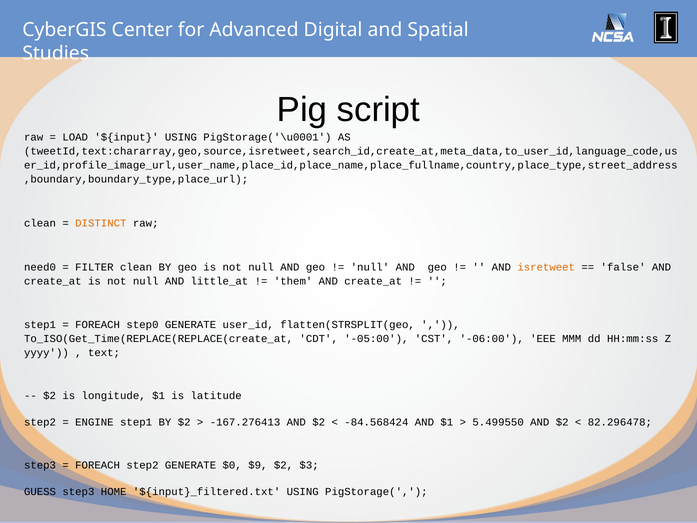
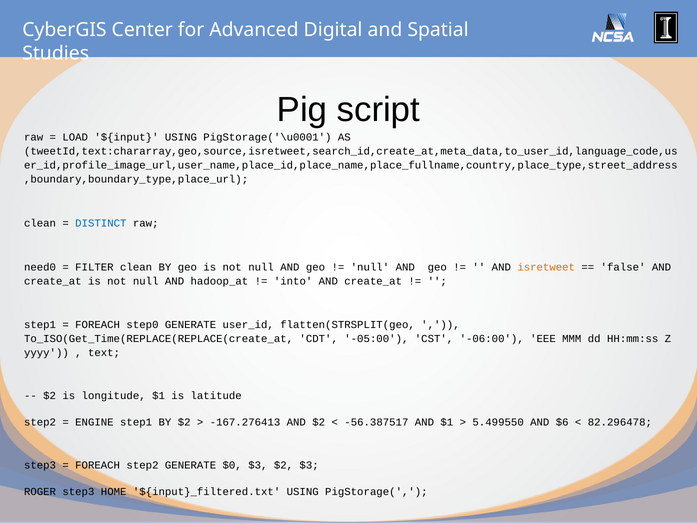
DISTINCT colour: orange -> blue (101, 223)
little_at: little_at -> hadoop_at (219, 281)
them: them -> into (293, 281)
-84.568424: -84.568424 -> -56.387517 (376, 422)
5.499550 AND $2: $2 -> $6 (562, 422)
$0 $9: $9 -> $3 (258, 465)
GUESS: GUESS -> ROGER (40, 492)
